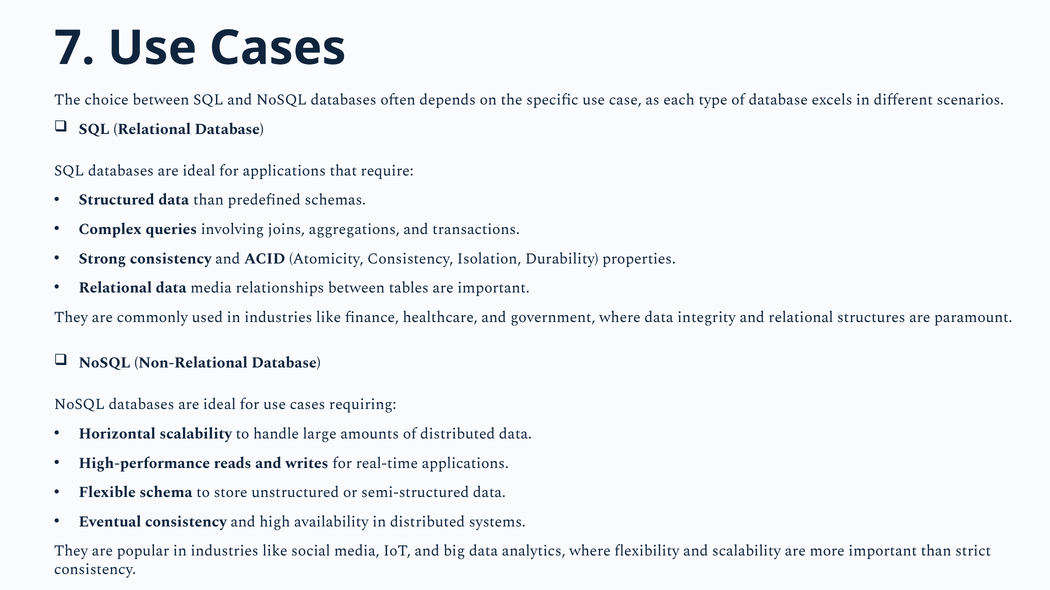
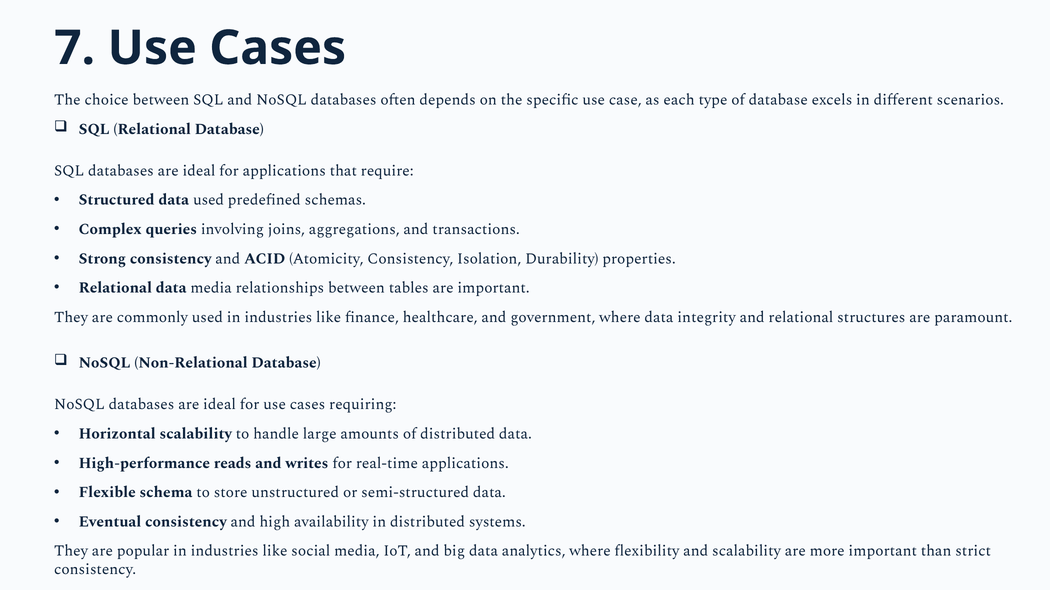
data than: than -> used (209, 200)
